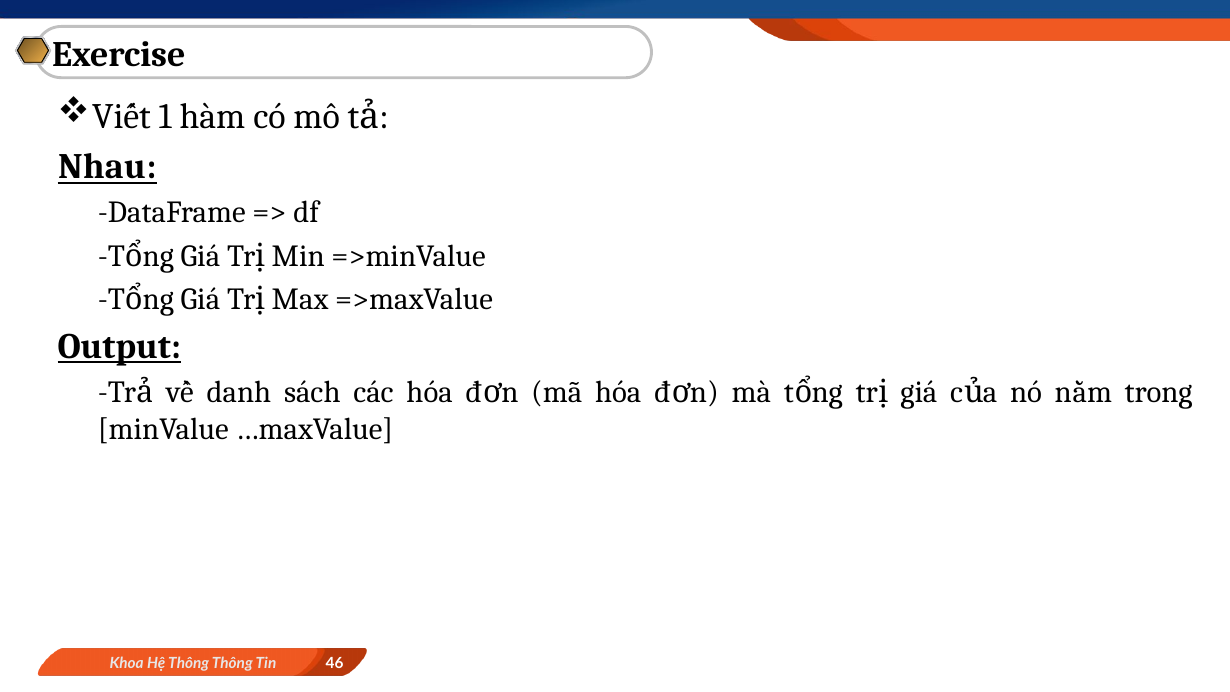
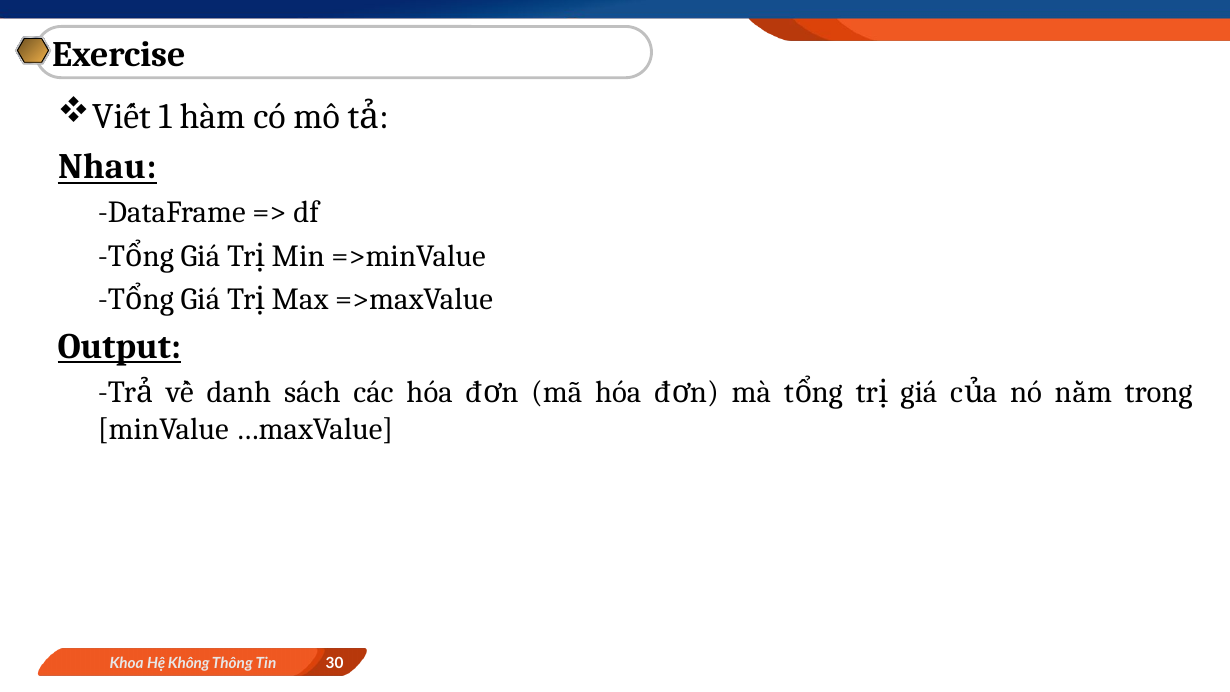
Hệ Thông: Thông -> Không (189, 663)
46: 46 -> 30 (335, 663)
